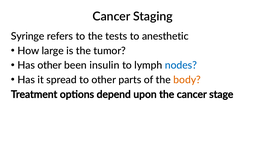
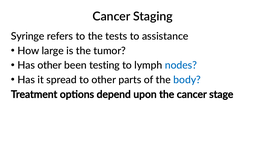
anesthetic: anesthetic -> assistance (165, 36)
insulin: insulin -> testing (105, 65)
body colour: orange -> blue (187, 80)
